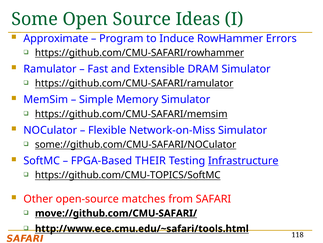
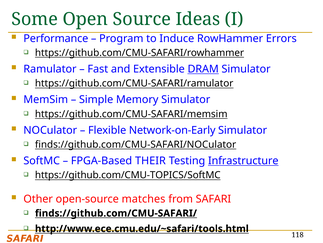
Approximate: Approximate -> Performance (56, 38)
DRAM underline: none -> present (203, 69)
Network-on-Miss: Network-on-Miss -> Network-on-Early (172, 130)
some://github.com/CMU-SAFARI/NOCulator: some://github.com/CMU-SAFARI/NOCulator -> finds://github.com/CMU-SAFARI/NOCulator (136, 144)
move://github.com/CMU-SAFARI/: move://github.com/CMU-SAFARI/ -> finds://github.com/CMU-SAFARI/ (116, 213)
